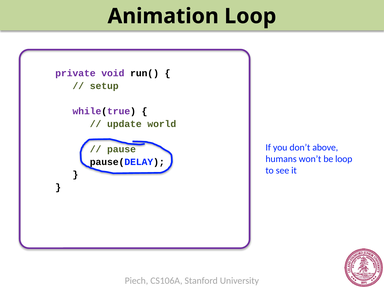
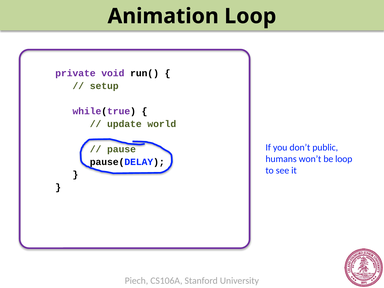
above: above -> public (325, 147)
